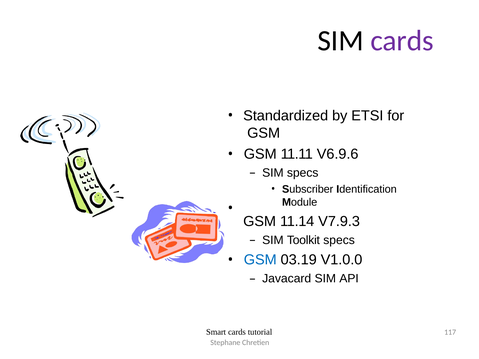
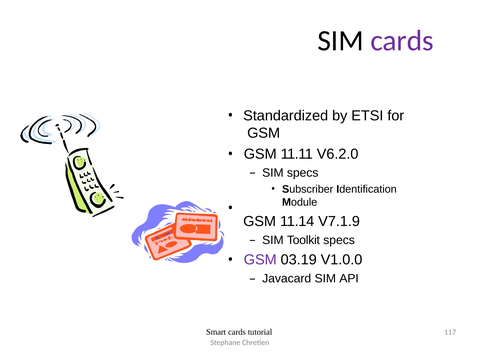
V6.9.6: V6.9.6 -> V6.2.0 (338, 154)
V7.9.3: V7.9.3 -> V7.1.9 (339, 221)
GSM colour: blue -> purple (260, 260)
